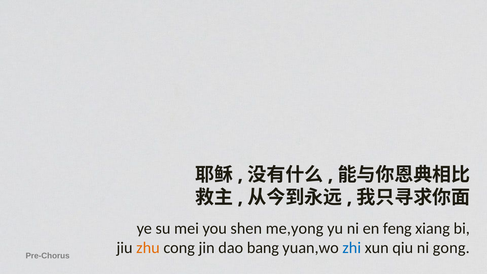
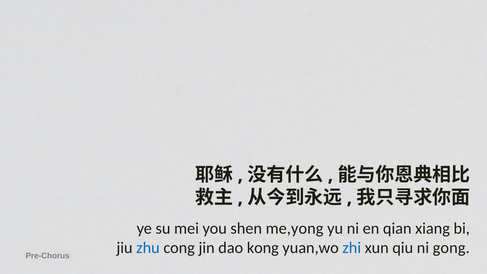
feng: feng -> qian (397, 228)
zhu colour: orange -> blue (148, 248)
bang: bang -> kong (263, 248)
